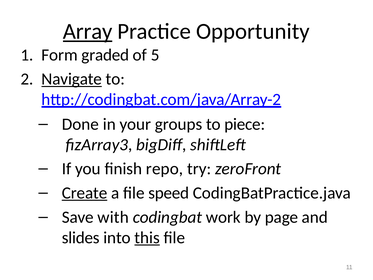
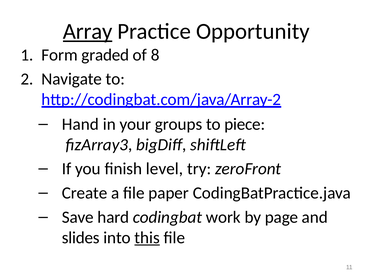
5: 5 -> 8 (155, 55)
Navigate underline: present -> none (72, 79)
Done: Done -> Hand (80, 124)
repo: repo -> level (165, 169)
Create underline: present -> none (85, 193)
speed: speed -> paper (169, 193)
with: with -> hard (113, 217)
